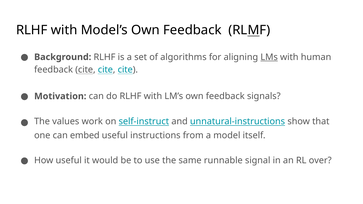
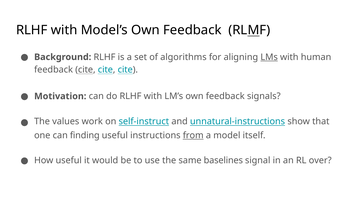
embed: embed -> finding (85, 136)
from underline: none -> present (193, 136)
runnable: runnable -> baselines (223, 161)
